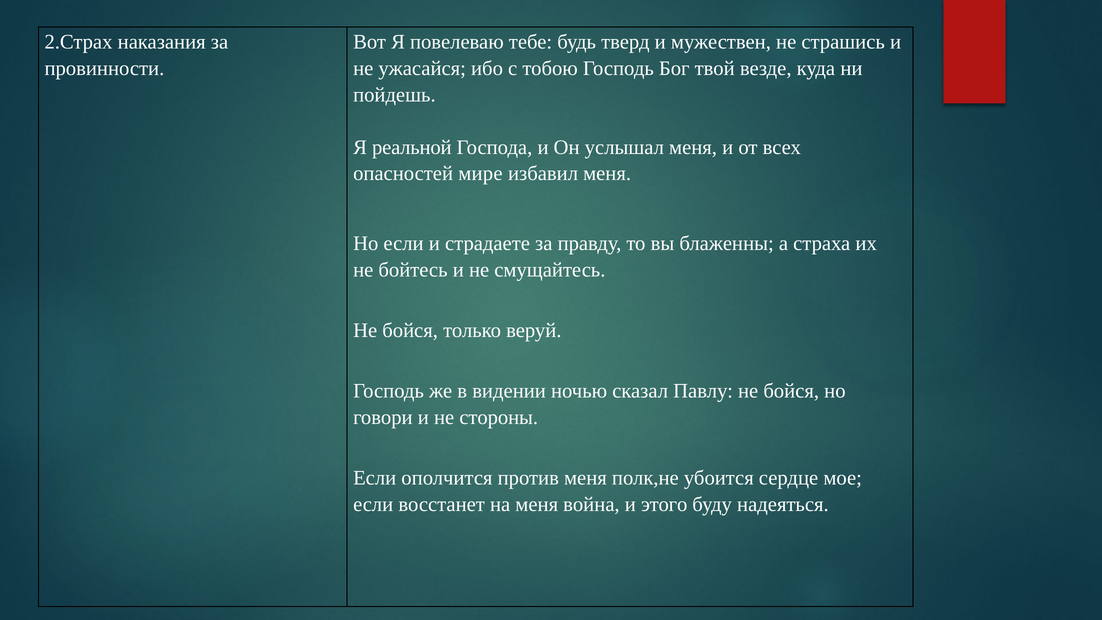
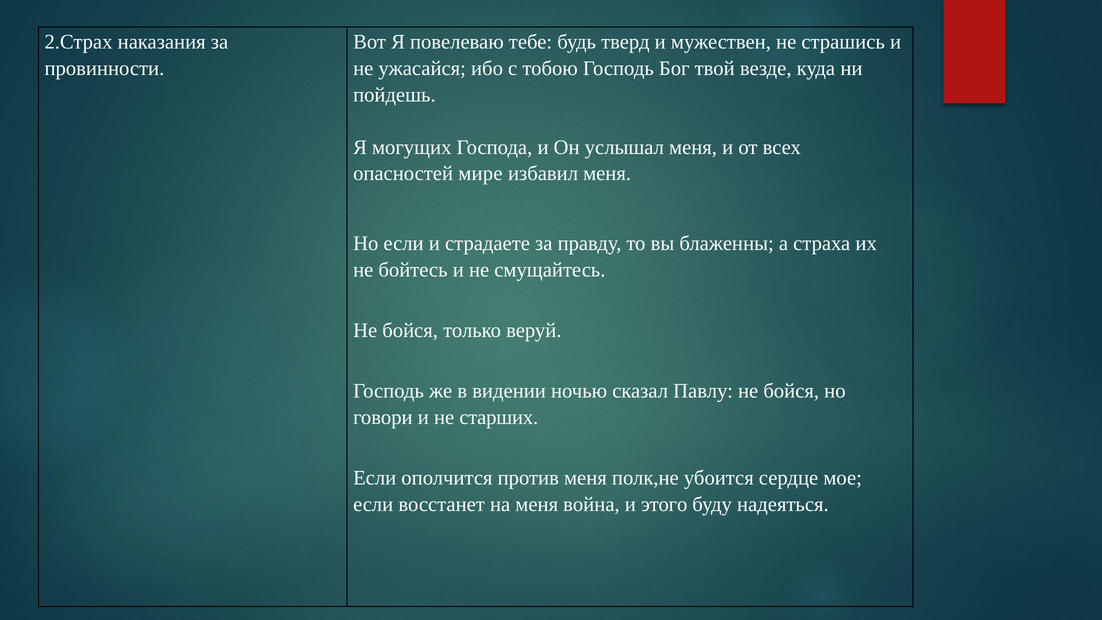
реальной: реальной -> могущих (412, 147)
стороны: стороны -> старших (499, 417)
